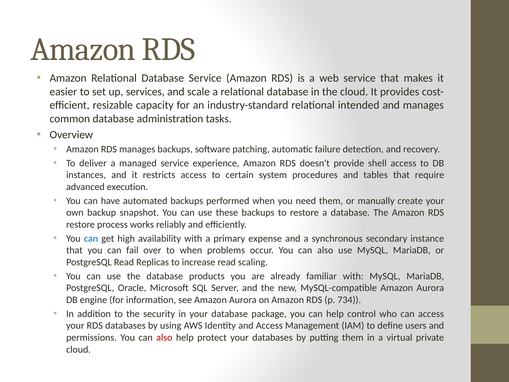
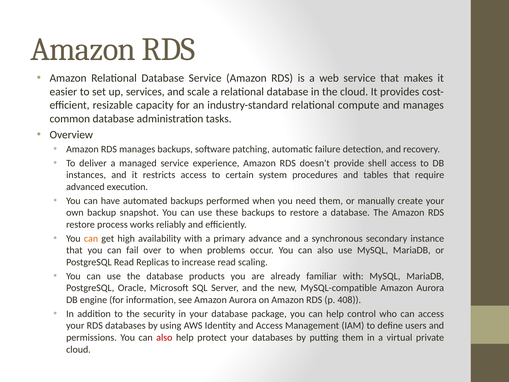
intended: intended -> compute (359, 105)
can colour: blue -> orange (91, 238)
expense: expense -> advance (265, 238)
734: 734 -> 408 (349, 300)
